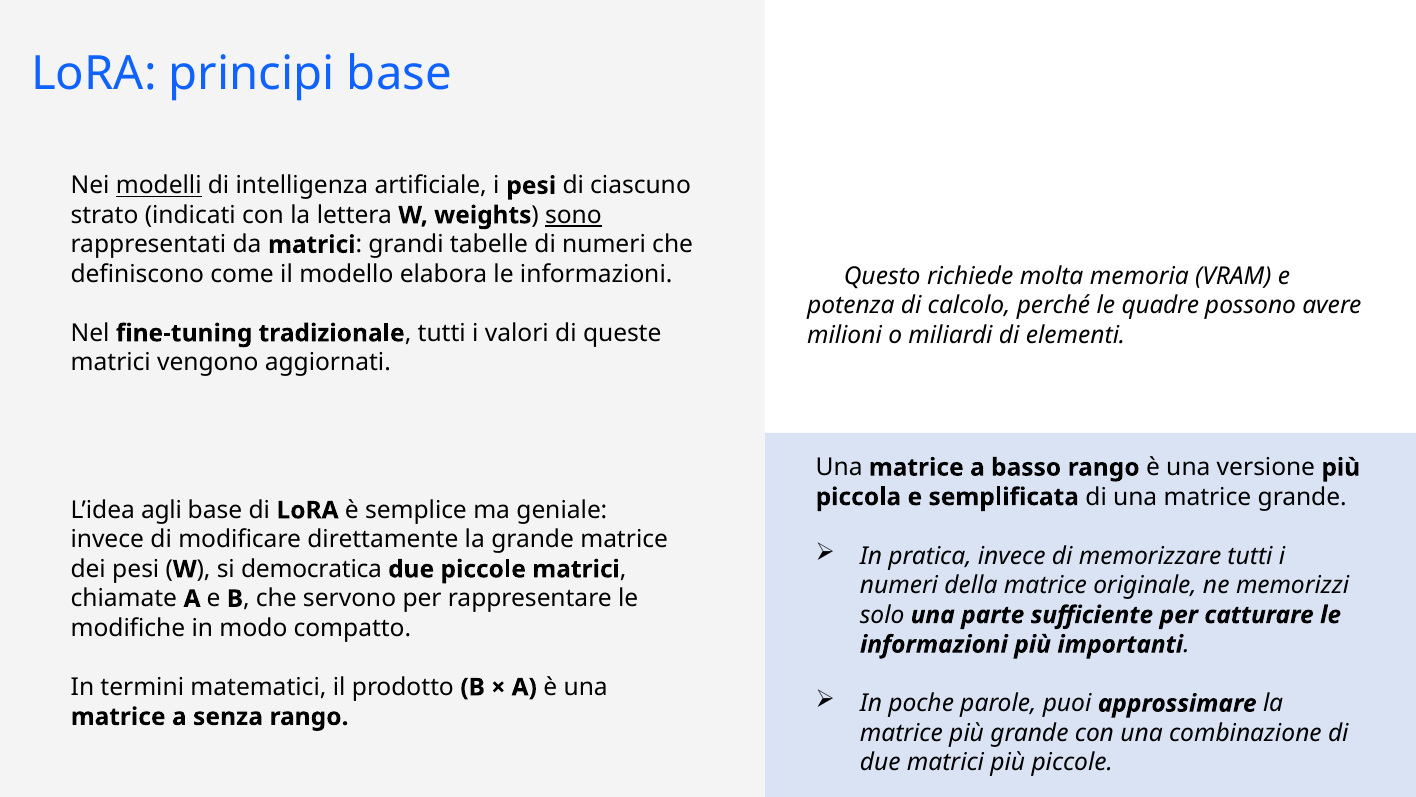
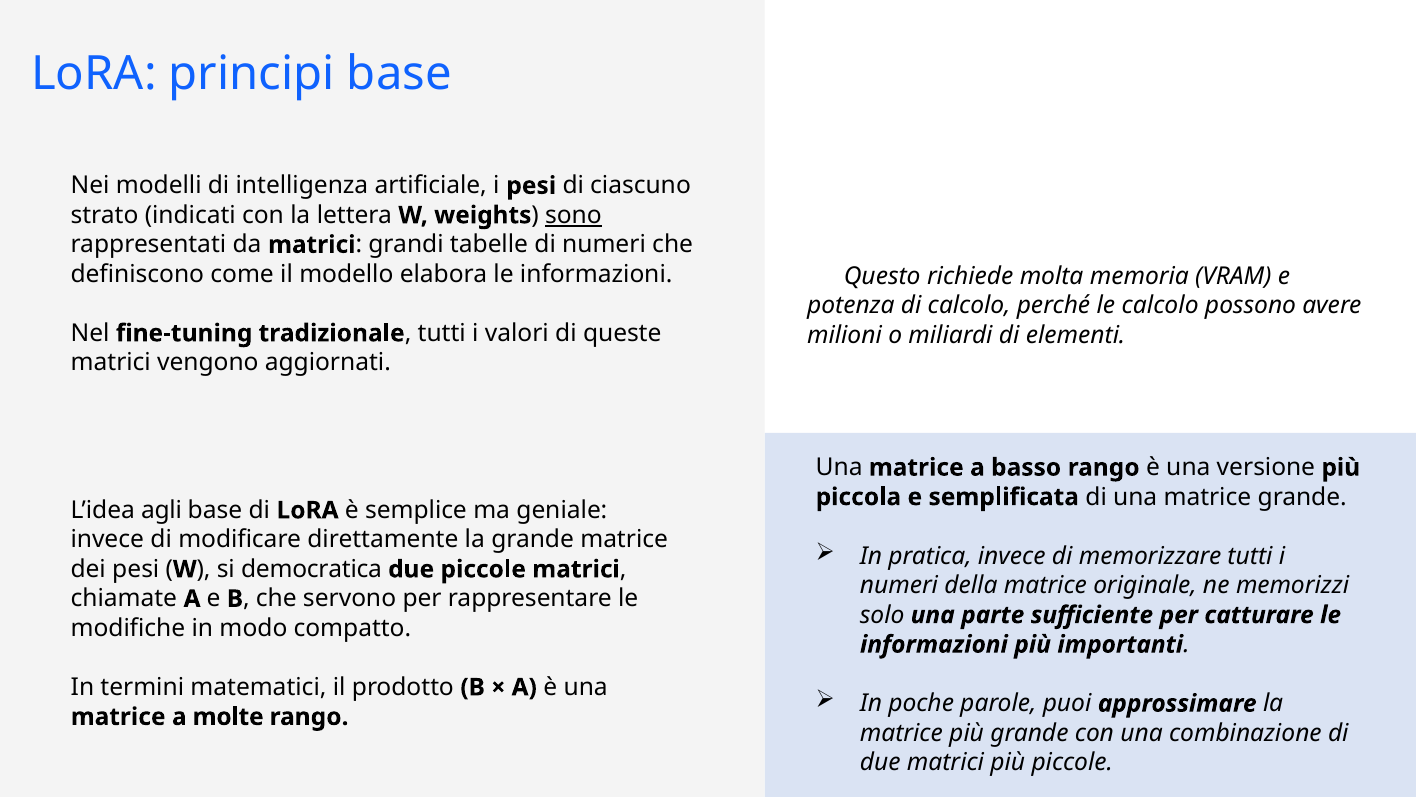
modelli underline: present -> none (159, 186)
le quadre: quadre -> calcolo (1160, 305)
senza: senza -> molte (228, 716)
